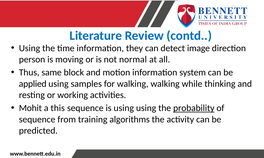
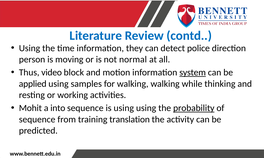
image: image -> police (198, 48)
same: same -> video (52, 73)
system underline: none -> present (193, 73)
this: this -> into (58, 108)
algorithms: algorithms -> translation (130, 120)
